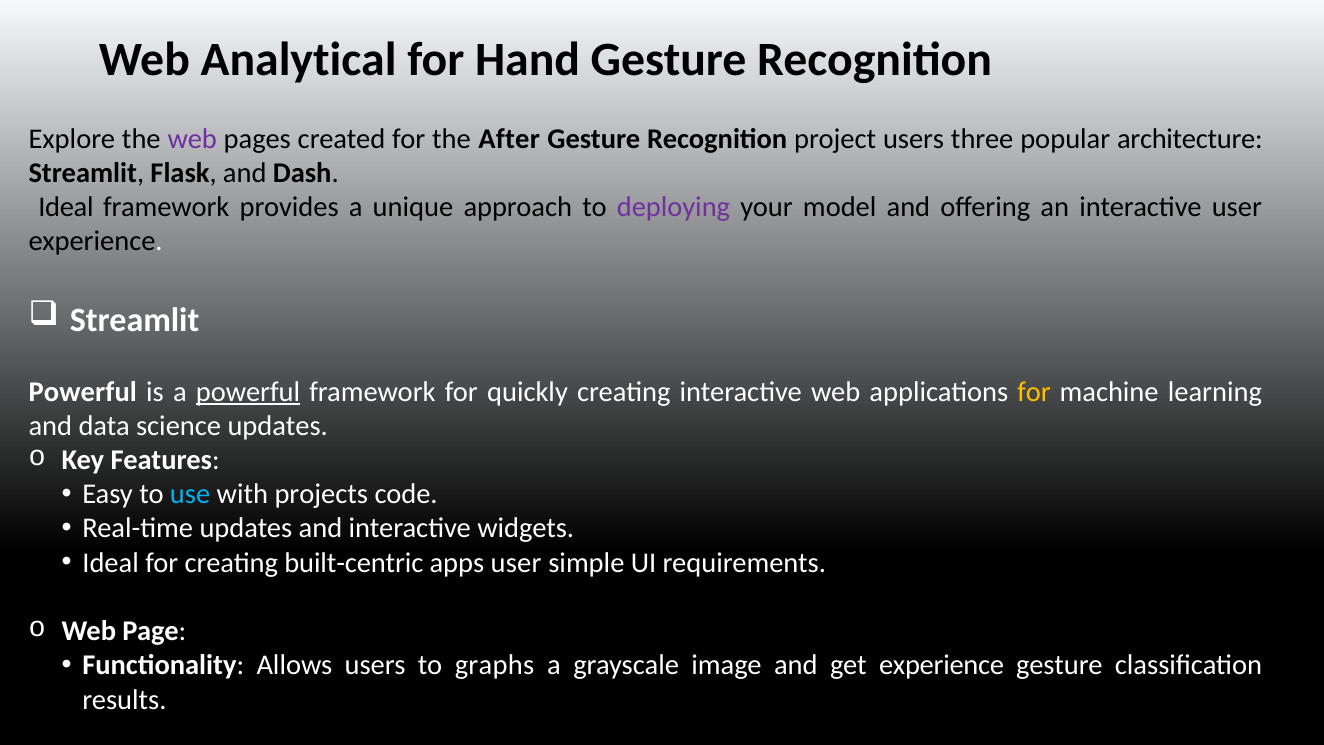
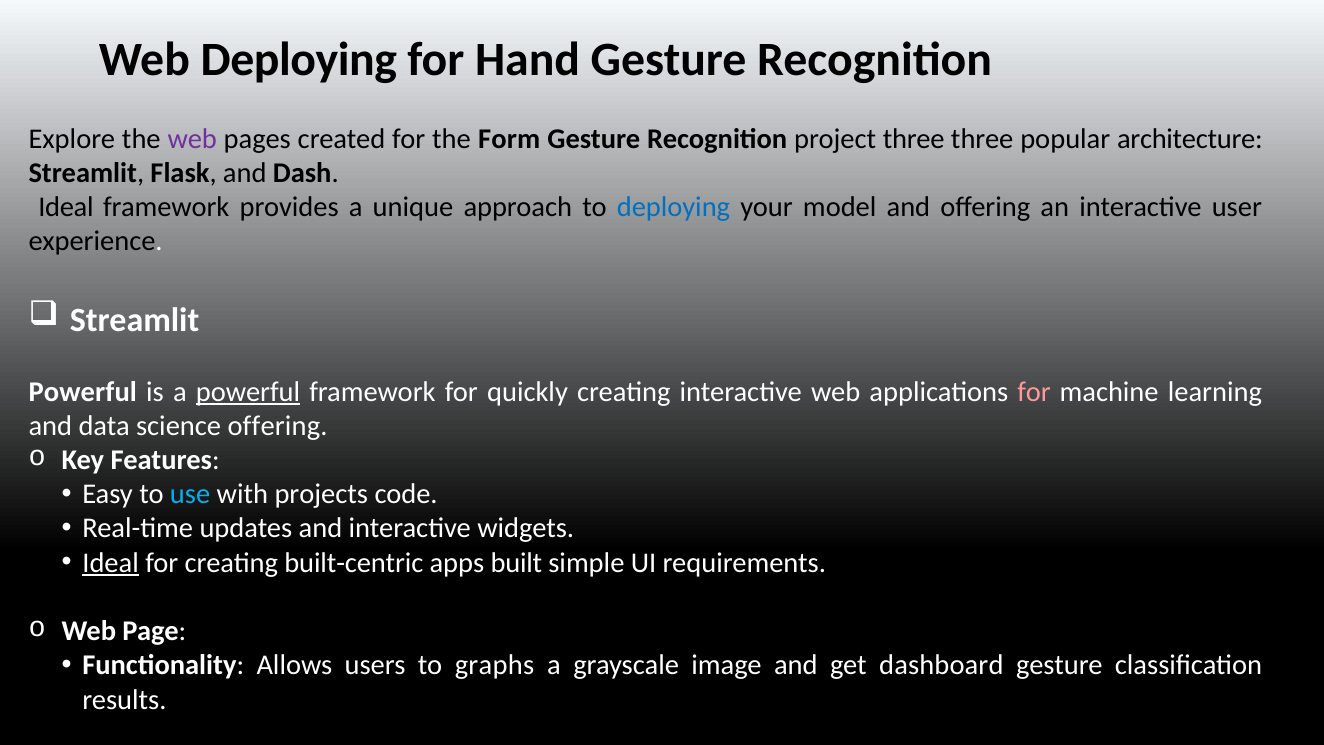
Analytical: Analytical -> Deploying (299, 60)
After: After -> Form (509, 139)
project users: users -> three (914, 139)
deploying colour: purple -> blue (673, 207)
for colour: yellow -> pink (1034, 392)
science updates: updates -> offering (278, 426)
Ideal underline: none -> present (111, 563)
apps user: user -> built (516, 563)
get experience: experience -> dashboard (941, 665)
